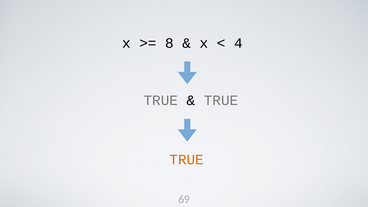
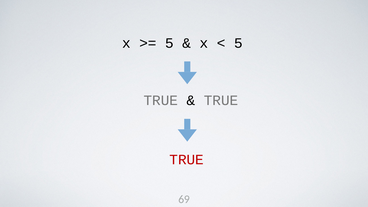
8: 8 -> 5 (169, 43)
4: 4 -> 5 (238, 43)
TRUE colour: orange -> red (187, 160)
